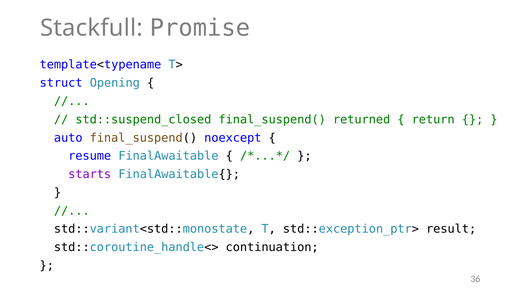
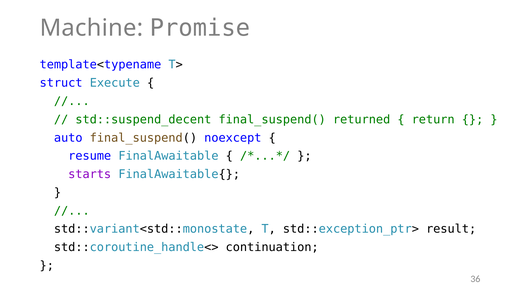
Stackfull: Stackfull -> Machine (91, 28)
Opening: Opening -> Execute (115, 83)
std::suspend_closed: std::suspend_closed -> std::suspend_decent (143, 120)
